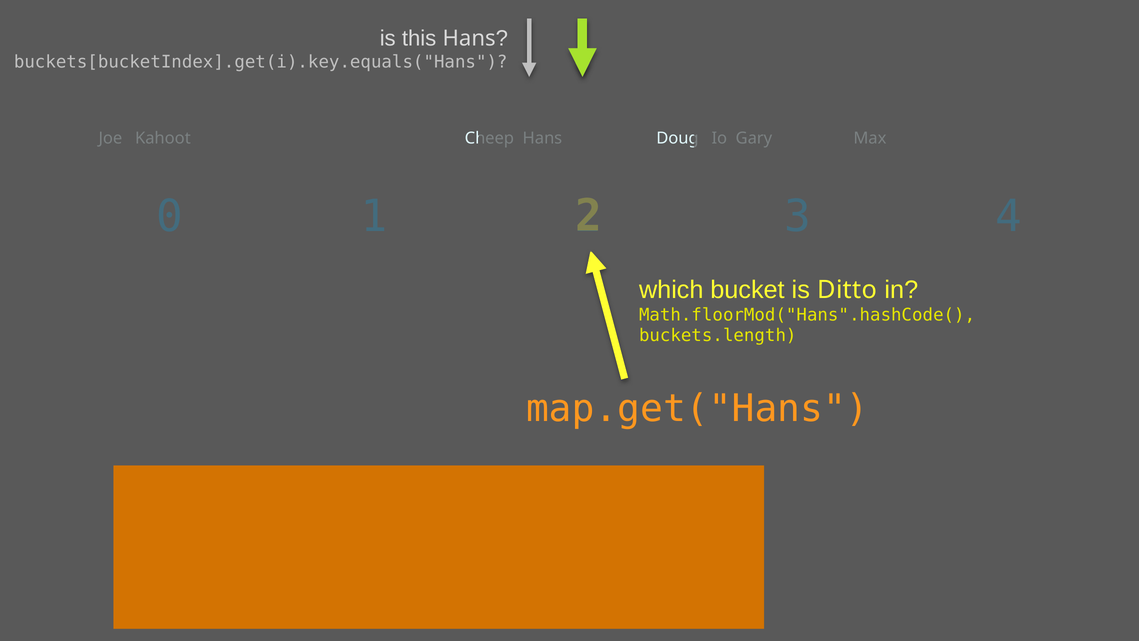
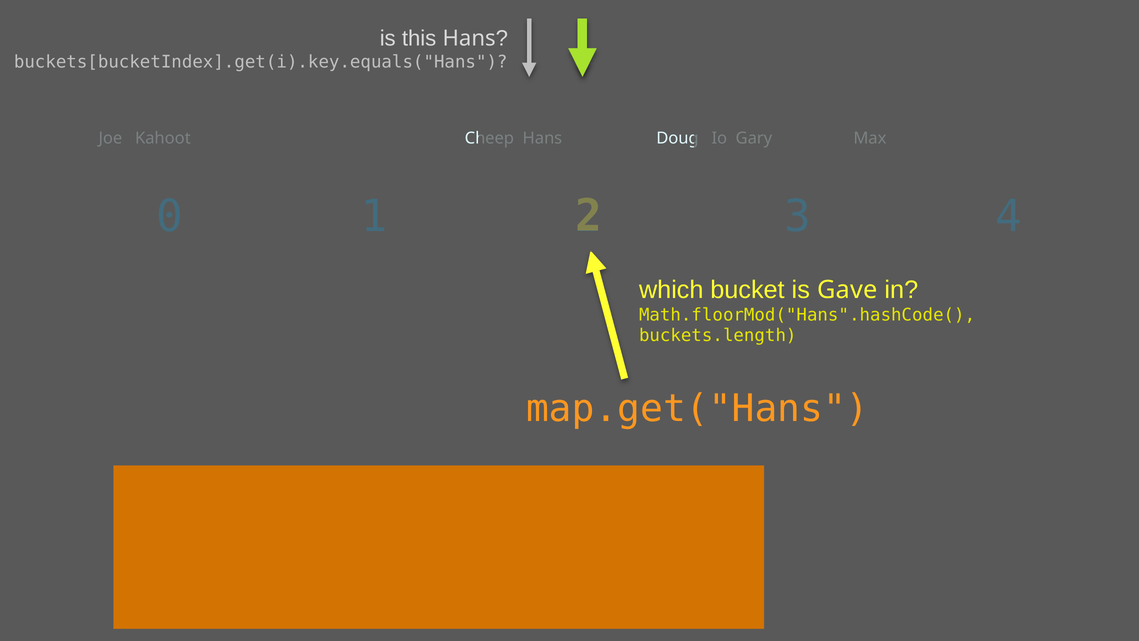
Ditto: Ditto -> Gave (847, 290)
